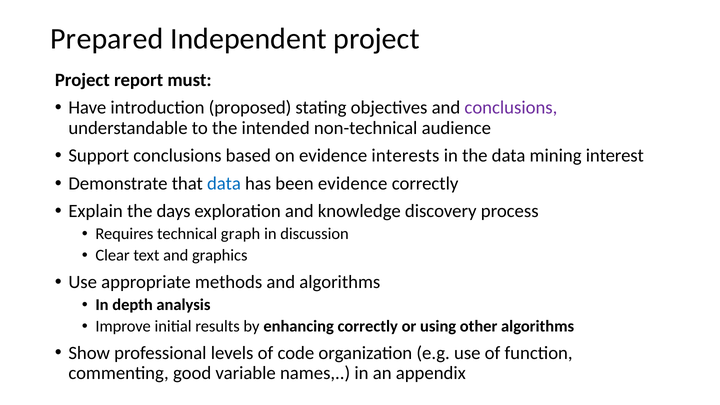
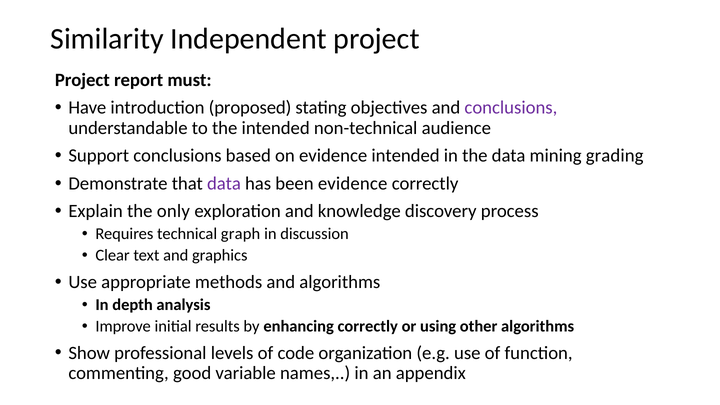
Prepared: Prepared -> Similarity (107, 39)
evidence interests: interests -> intended (406, 156)
interest: interest -> grading (615, 156)
data colour: blue -> purple (224, 183)
days: days -> only (173, 211)
